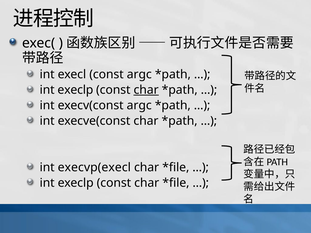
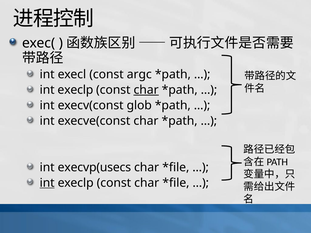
execv(const argc: argc -> glob (139, 106)
execvp(execl: execvp(execl -> execvp(usecs (94, 167)
int underline: none -> present (47, 183)
